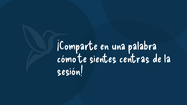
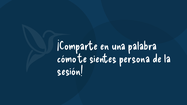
centras: centras -> persona (135, 59)
